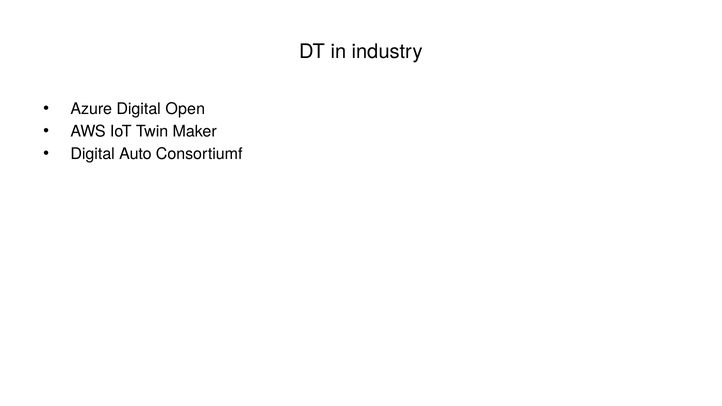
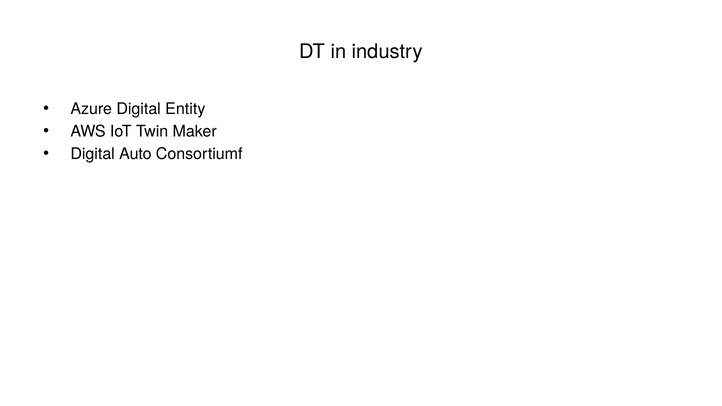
Open: Open -> Entity (185, 109)
